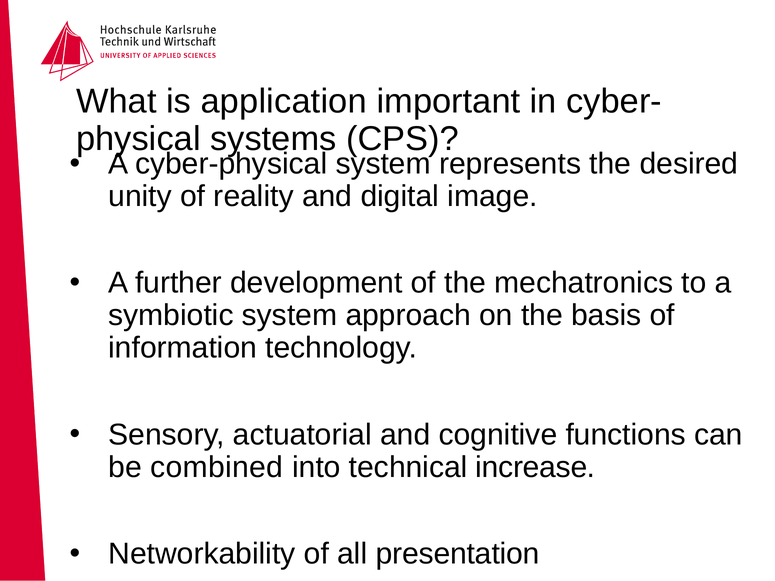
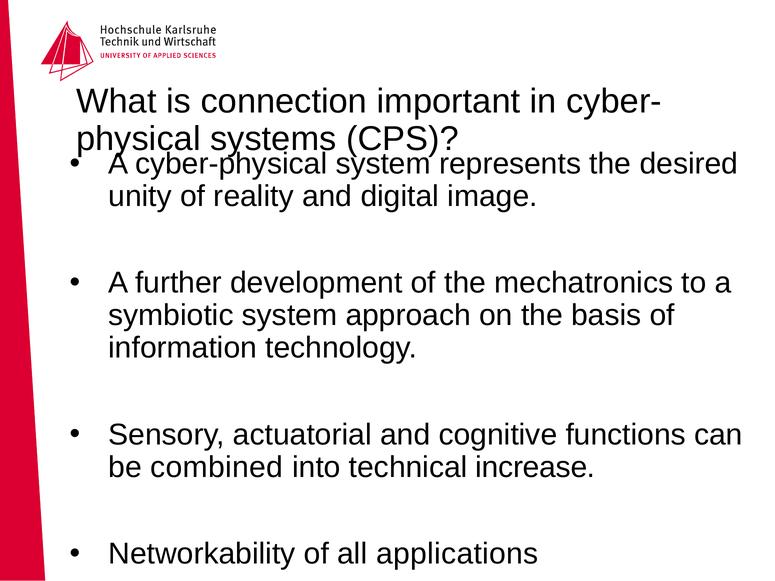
application: application -> connection (284, 101)
presentation: presentation -> applications (457, 554)
